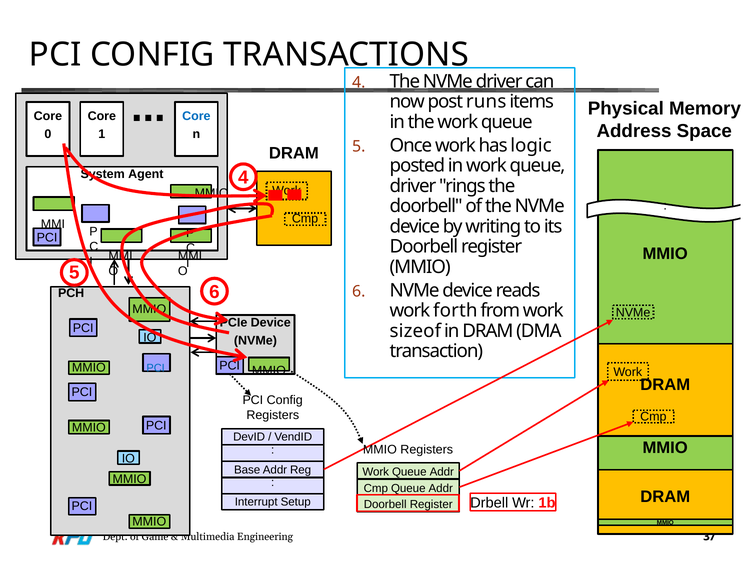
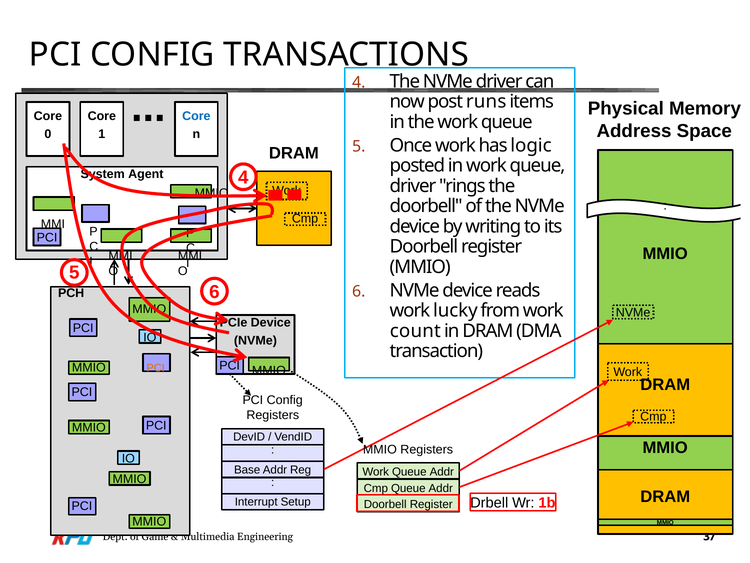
forth: forth -> lucky (455, 310)
sizeof: sizeof -> count (415, 331)
PCI colour: blue -> orange (156, 368)
